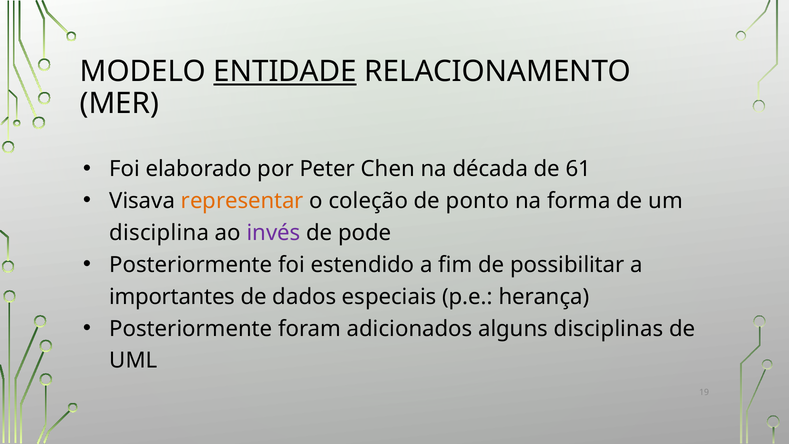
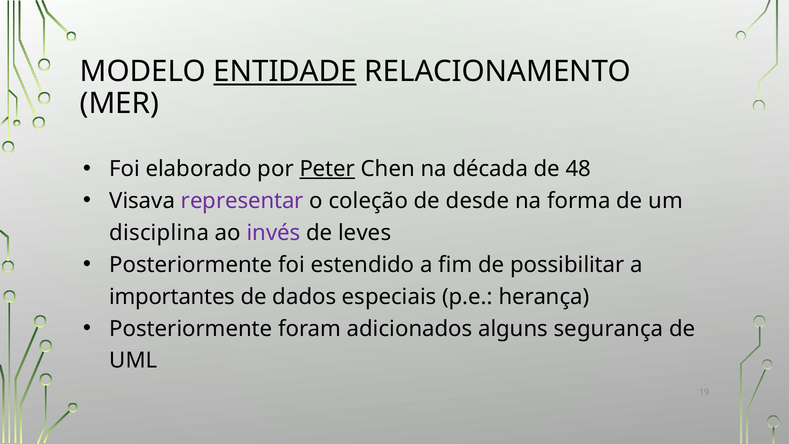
Peter underline: none -> present (327, 169)
61: 61 -> 48 (578, 169)
representar colour: orange -> purple (242, 201)
ponto: ponto -> desde (478, 201)
pode: pode -> leves (365, 233)
disciplinas: disciplinas -> segurança (609, 329)
